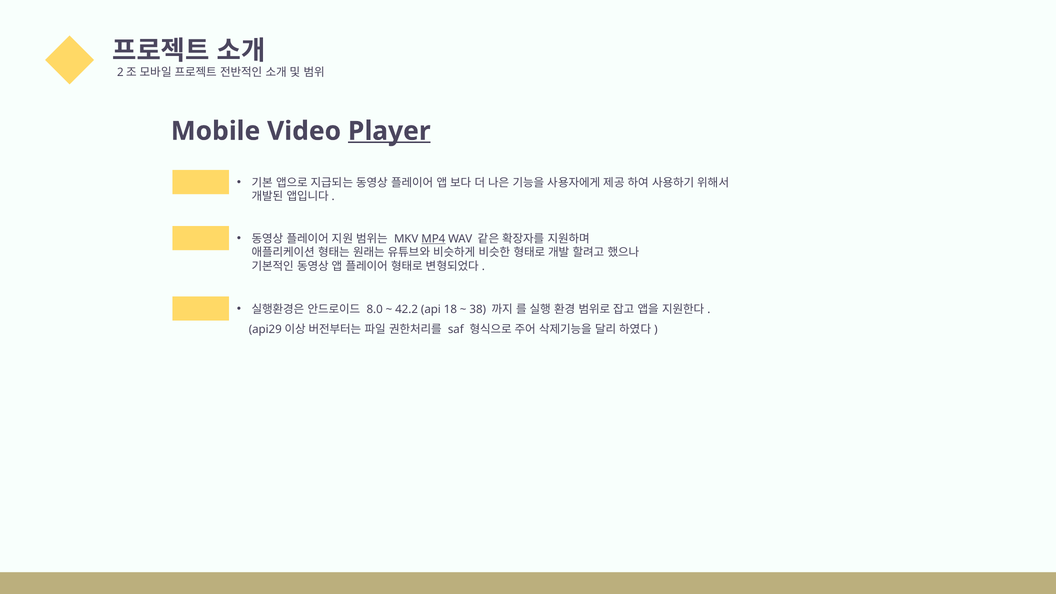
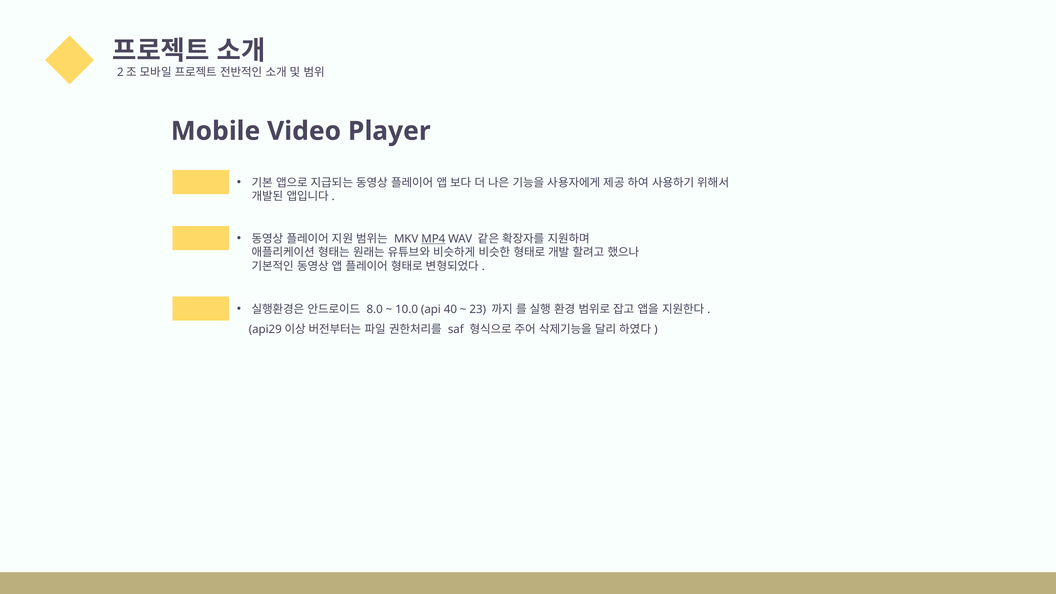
Player underline: present -> none (389, 131)
42.2: 42.2 -> 10.0 (407, 309)
18: 18 -> 40 (450, 309)
38: 38 -> 23 (478, 309)
